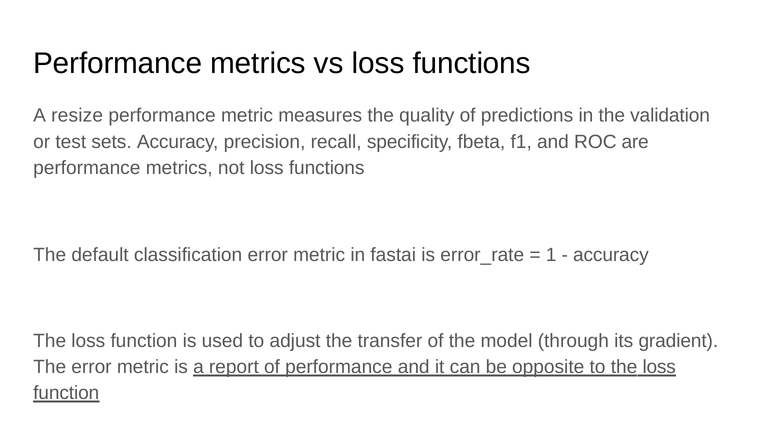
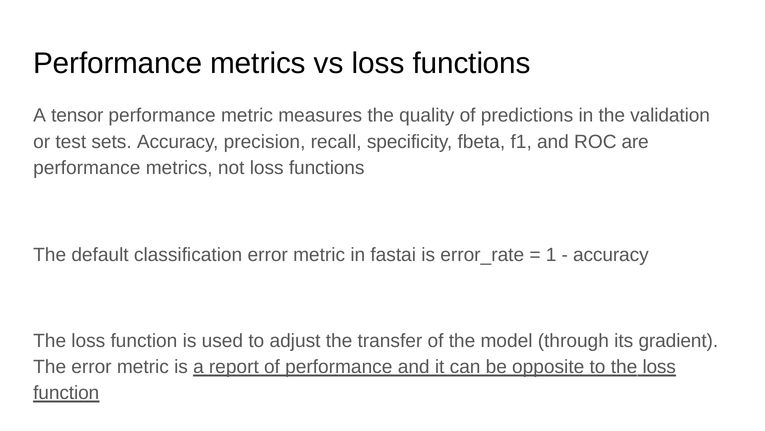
resize: resize -> tensor (77, 115)
